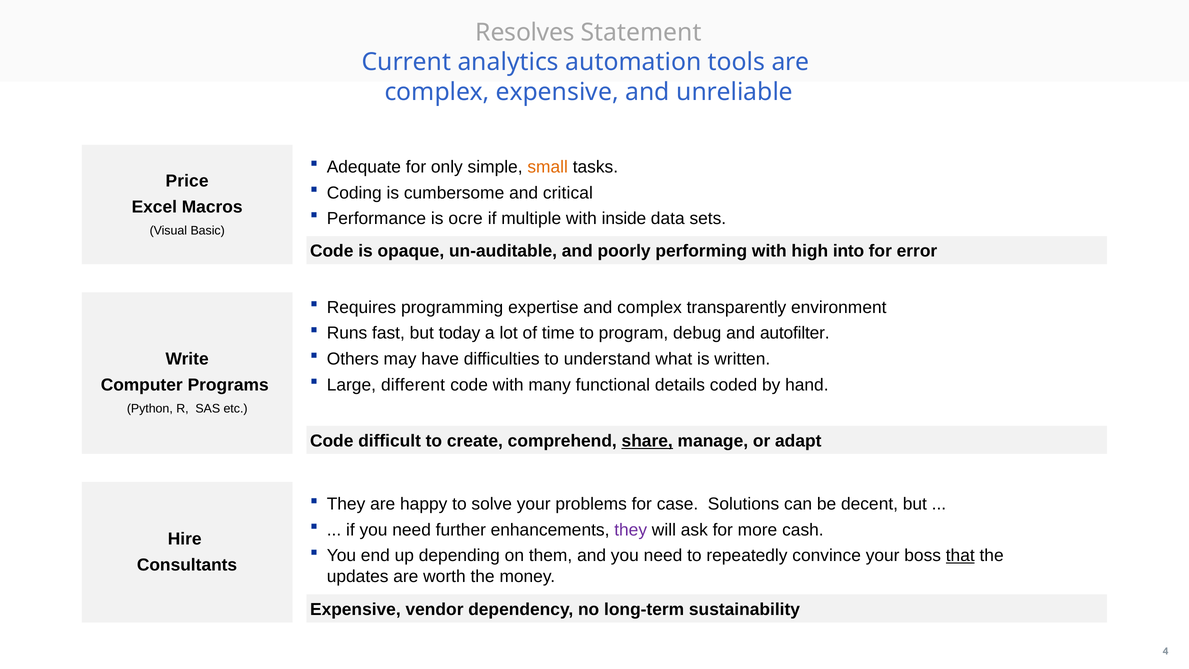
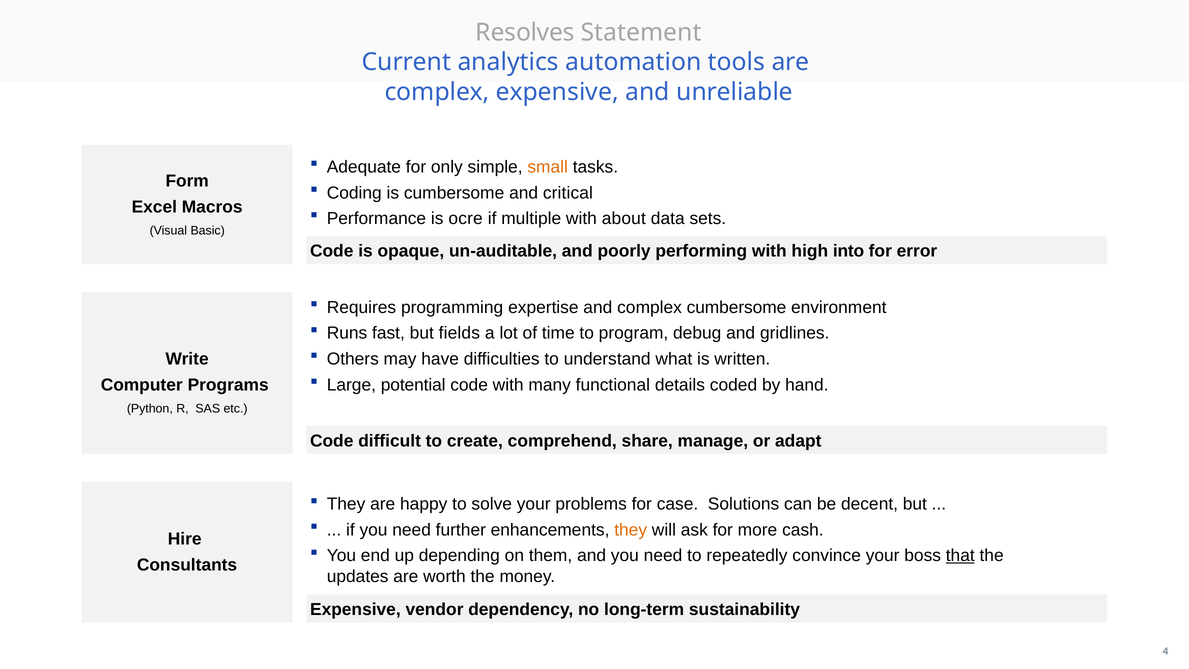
Price: Price -> Form (187, 181)
inside: inside -> about (624, 219)
complex transparently: transparently -> cumbersome (736, 307)
today: today -> fields (459, 333)
autofilter: autofilter -> gridlines (795, 333)
different: different -> potential (413, 385)
share underline: present -> none (647, 441)
they colour: purple -> orange (631, 530)
